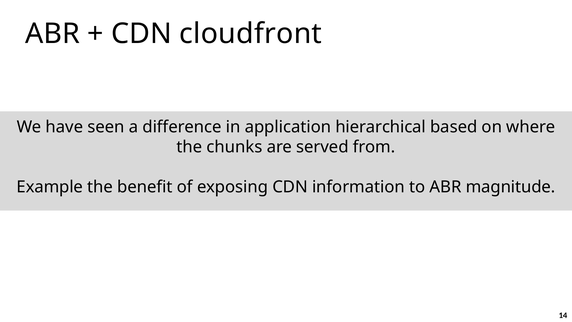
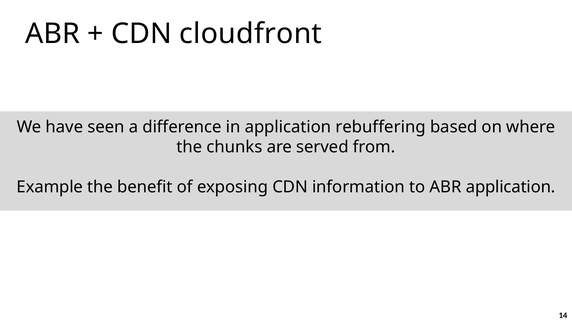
hierarchical: hierarchical -> rebuffering (381, 127)
ABR magnitude: magnitude -> application (511, 187)
